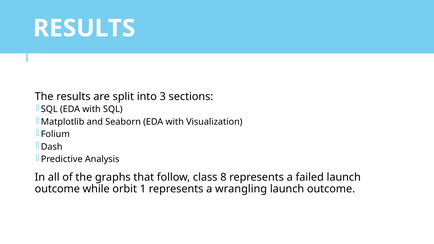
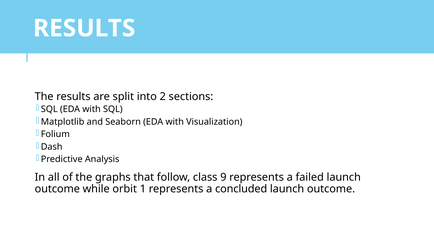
3: 3 -> 2 (163, 97)
8: 8 -> 9 (223, 177)
wrangling: wrangling -> concluded (241, 189)
